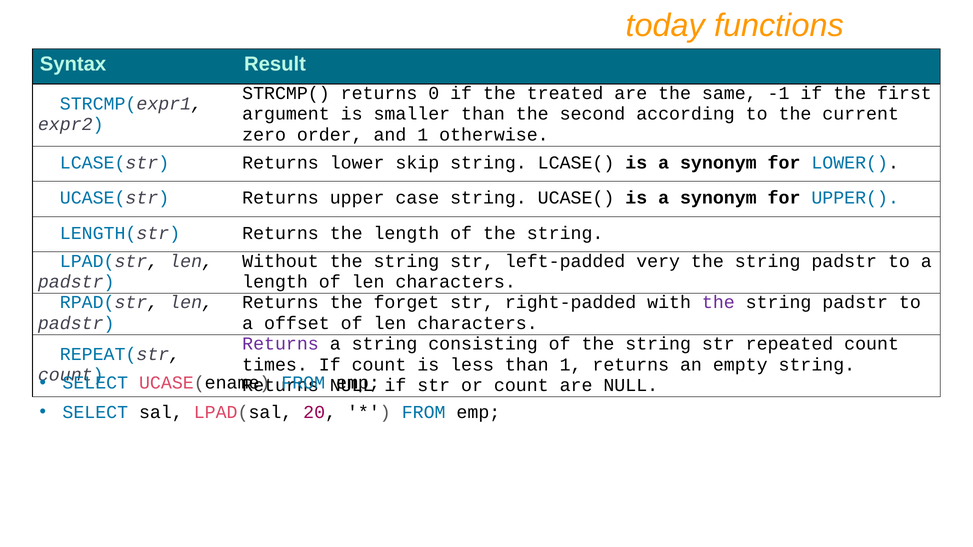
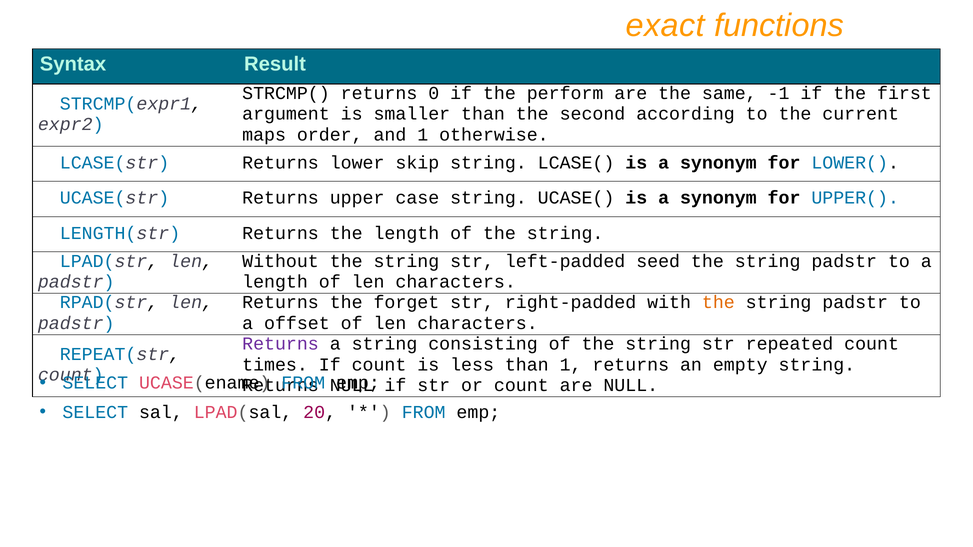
today: today -> exact (665, 25)
treated: treated -> perform (565, 93)
zero: zero -> maps (264, 135)
very: very -> seed (658, 261)
the colour: purple -> orange (718, 303)
